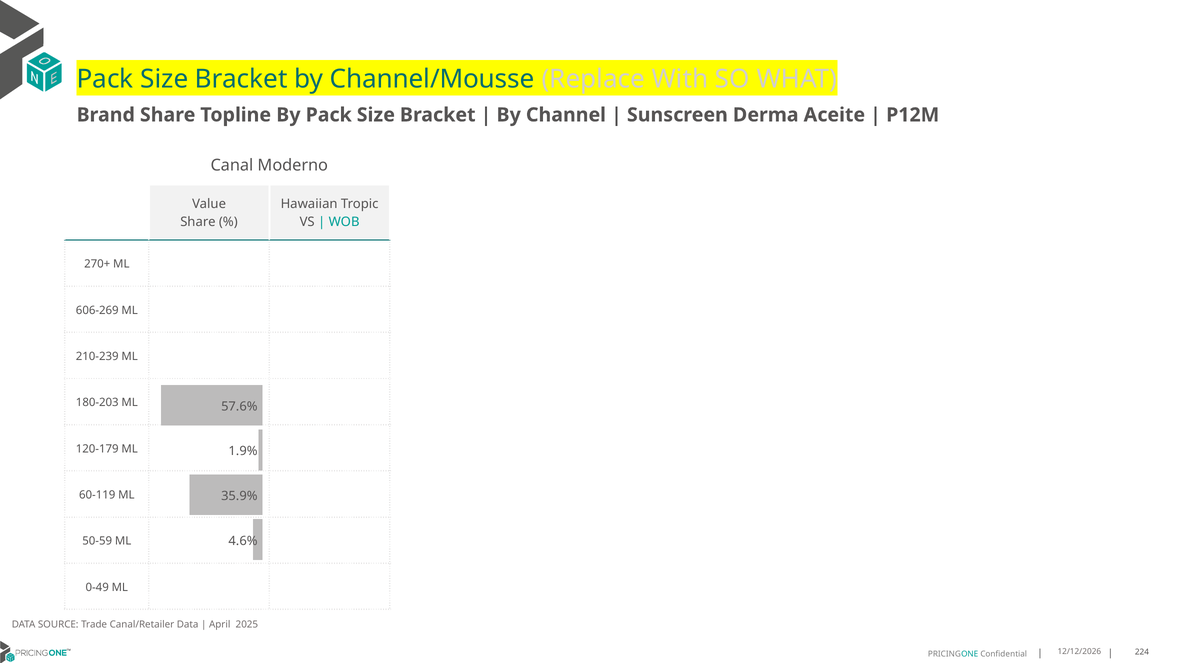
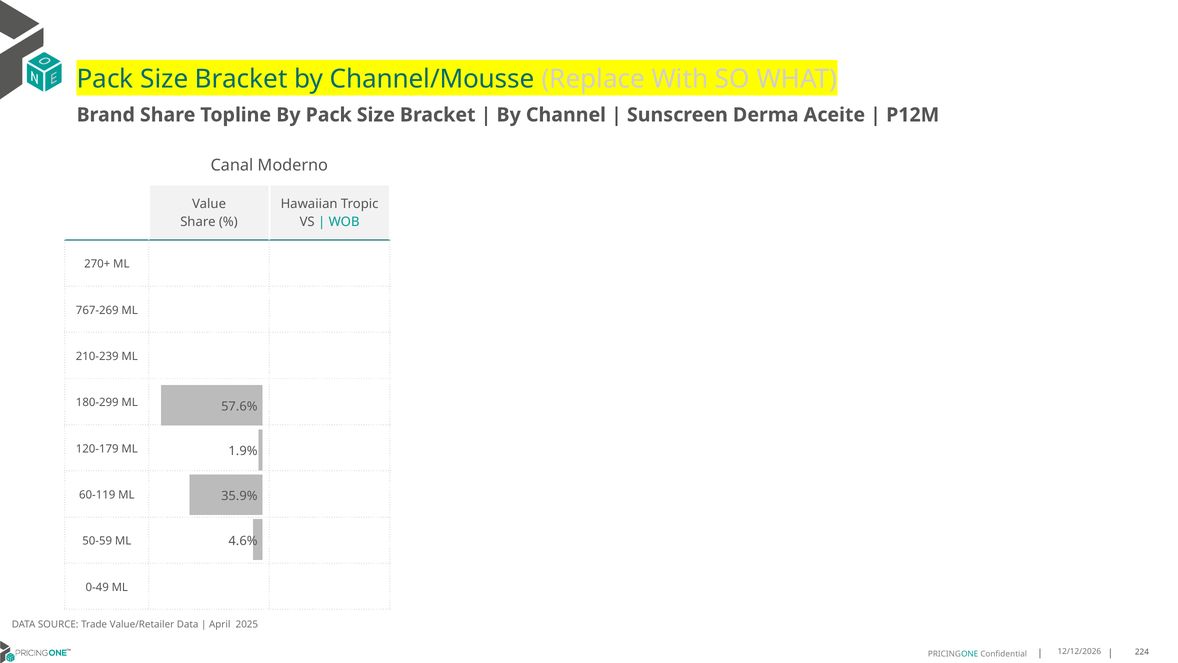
606-269: 606-269 -> 767-269 (97, 310)
180-203: 180-203 -> 180-299 (97, 402)
Canal/Retailer: Canal/Retailer -> Value/Retailer (142, 624)
